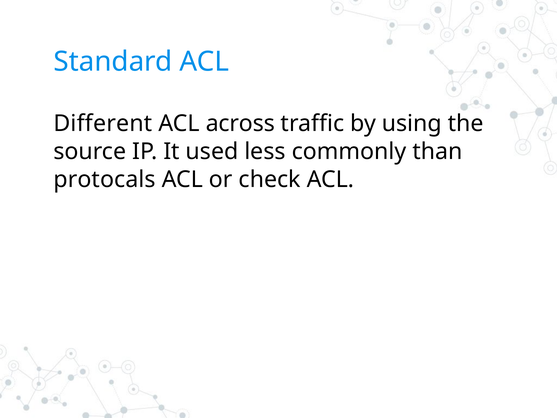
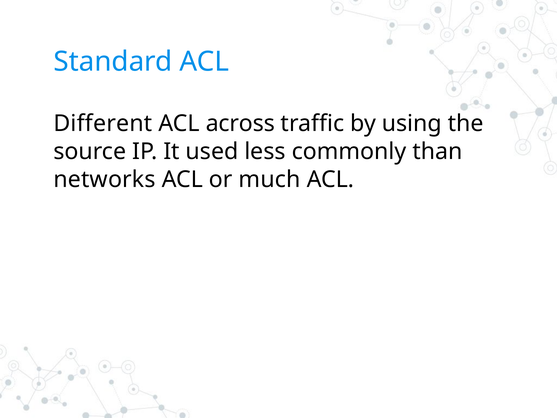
protocals: protocals -> networks (104, 179)
check: check -> much (270, 179)
